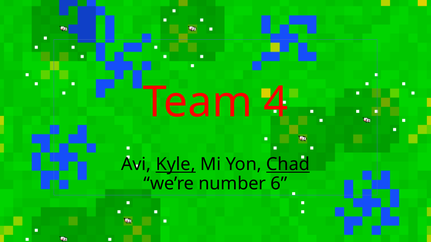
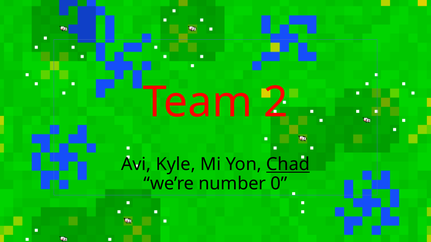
4: 4 -> 2 (276, 102)
Kyle underline: present -> none (176, 165)
6: 6 -> 0 (279, 184)
